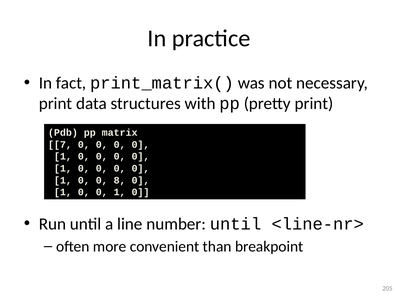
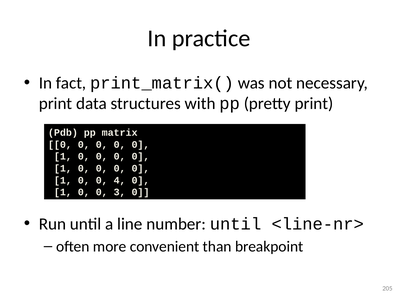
7: 7 -> 0 (60, 145)
8: 8 -> 4 (120, 181)
1 0 0 1: 1 -> 3 (120, 192)
